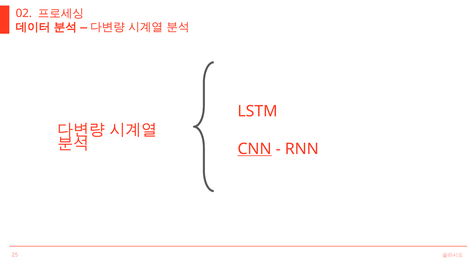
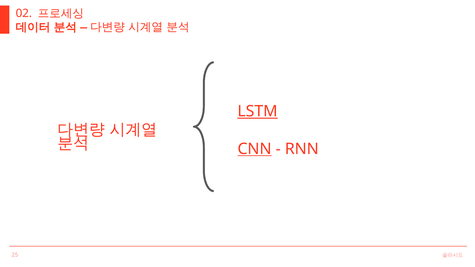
LSTM underline: none -> present (258, 111)
